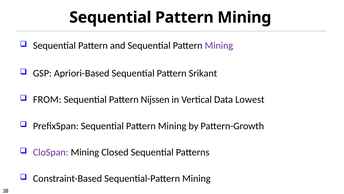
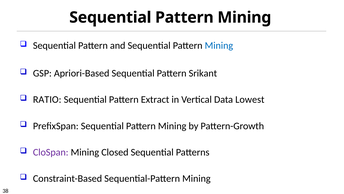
Mining colour: purple -> blue (219, 45)
FROM: FROM -> RATIO (47, 99)
Nijssen: Nijssen -> Extract (155, 99)
